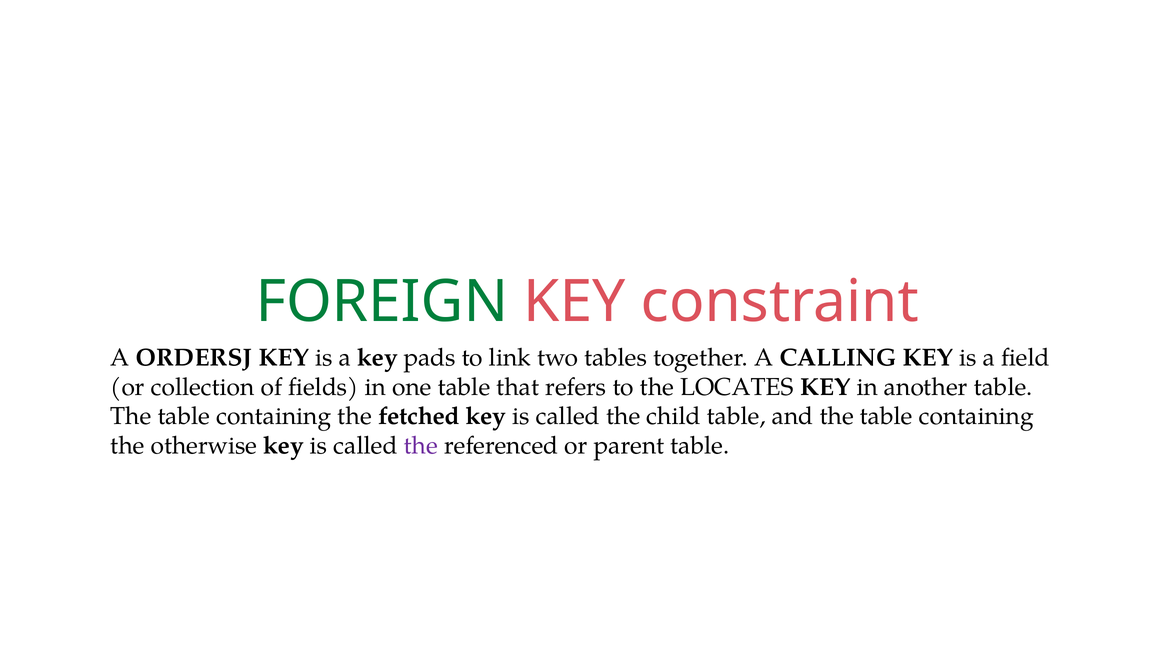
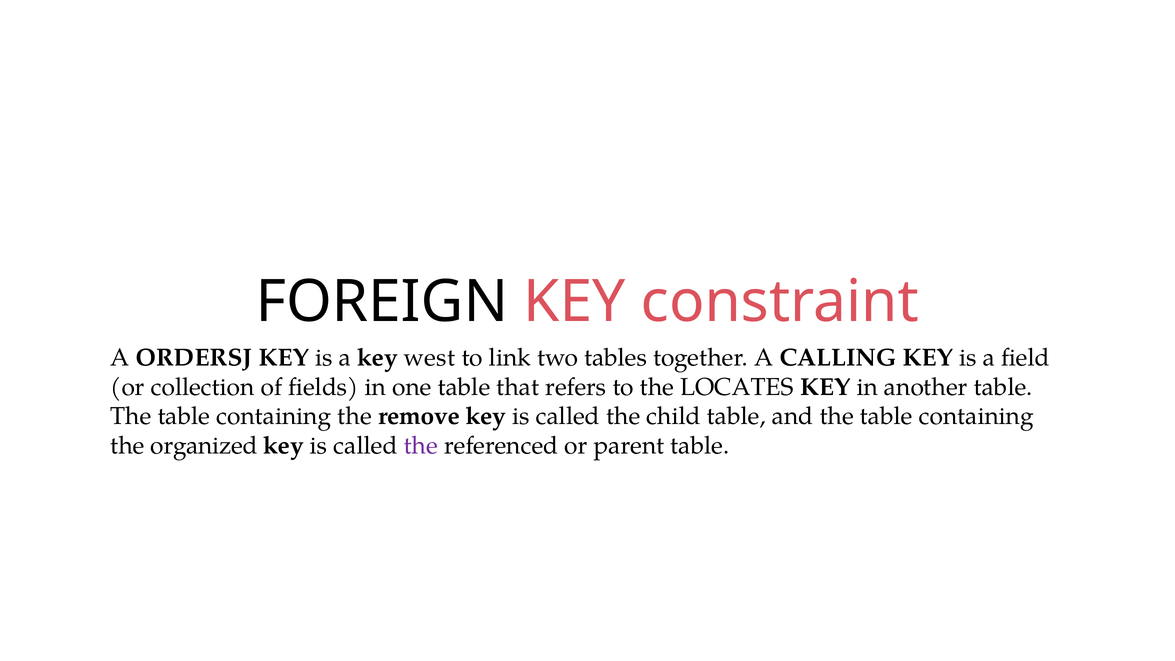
FOREIGN colour: green -> black (382, 302)
pads: pads -> west (429, 357)
fetched: fetched -> remove (419, 416)
otherwise: otherwise -> organized (204, 446)
